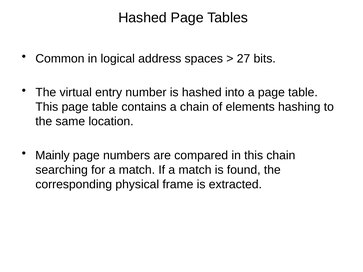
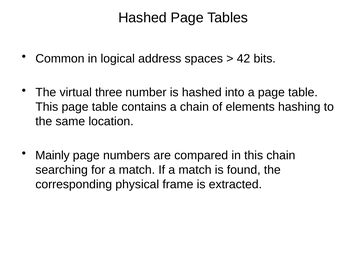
27: 27 -> 42 (243, 59)
entry: entry -> three (109, 93)
